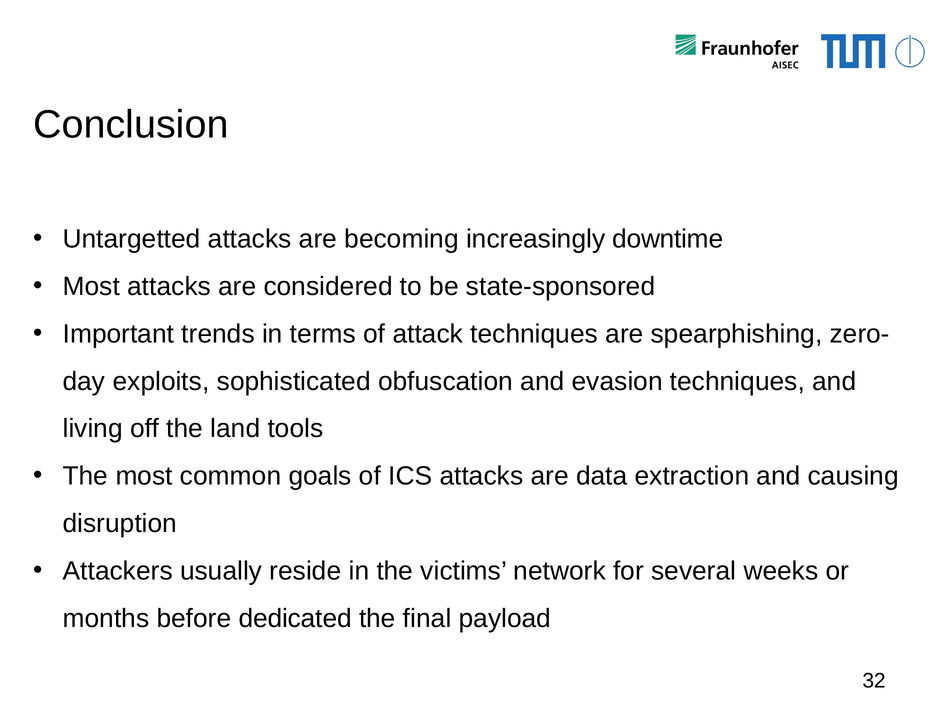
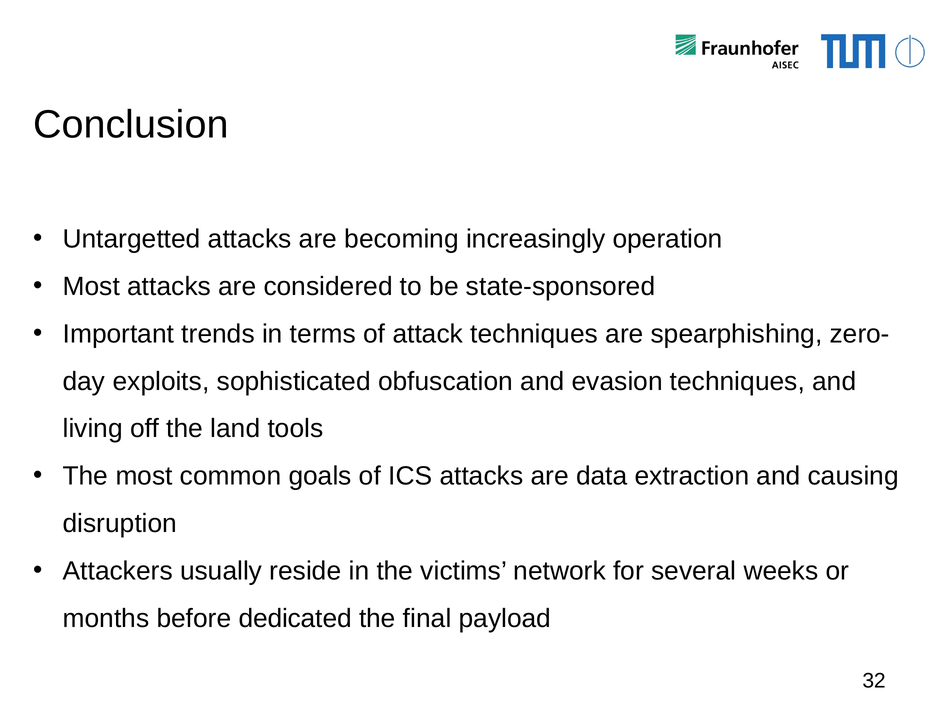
downtime: downtime -> operation (668, 239)
